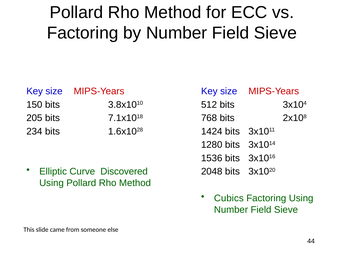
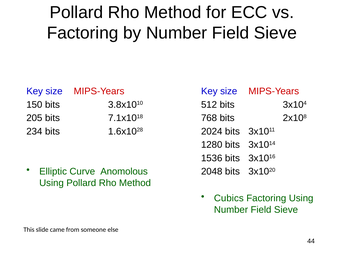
1424: 1424 -> 2024 (212, 131)
Discovered: Discovered -> Anomolous (124, 172)
